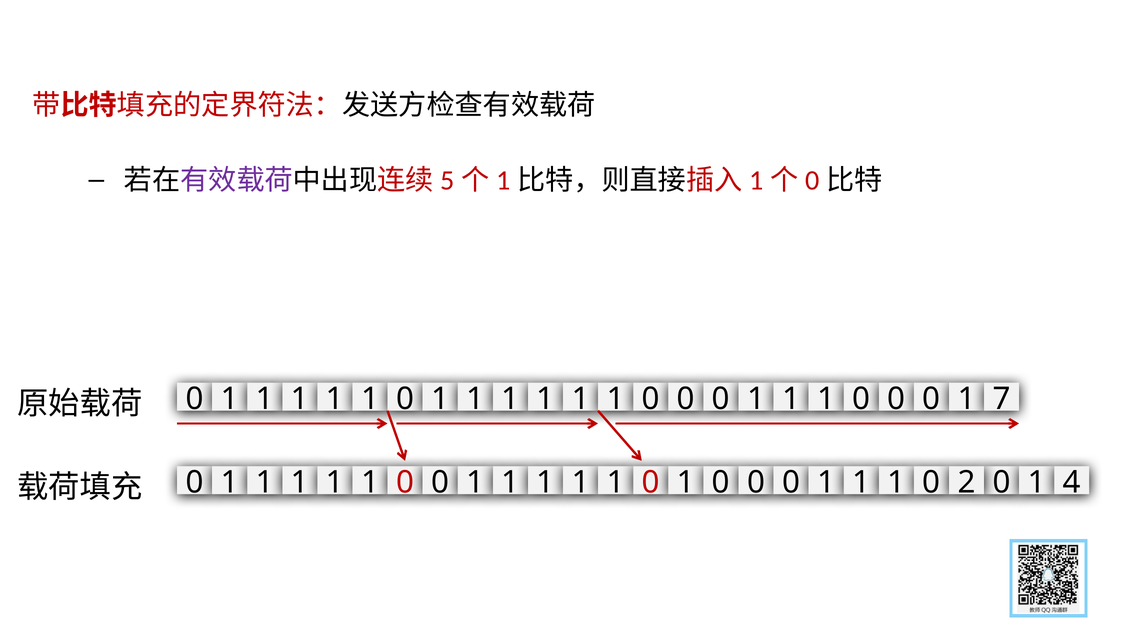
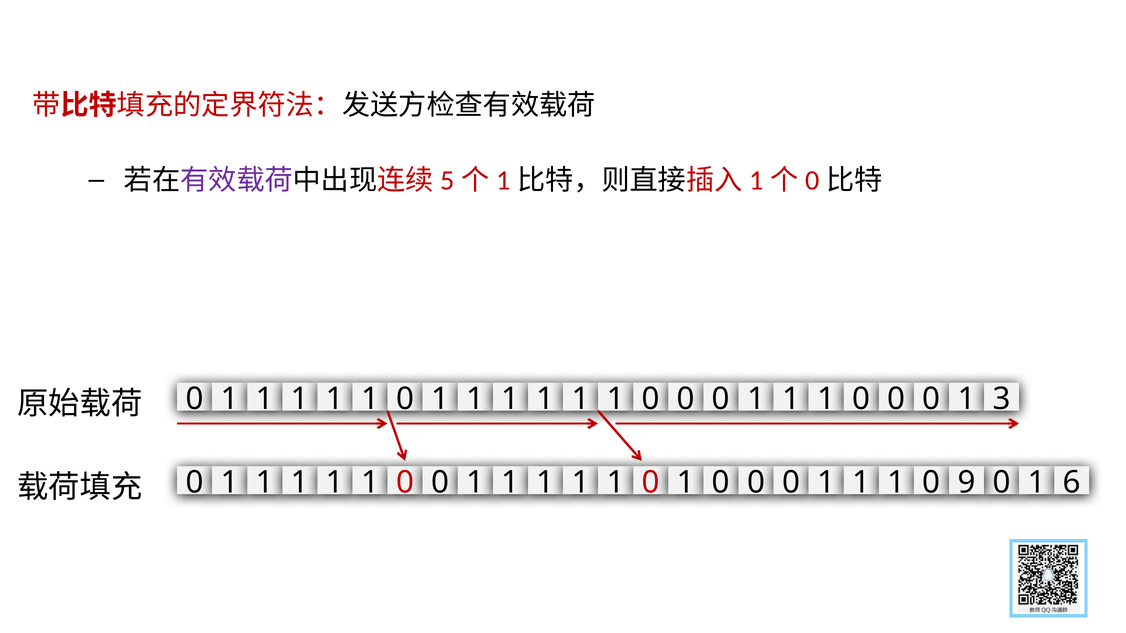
7: 7 -> 3 (1002, 399)
2: 2 -> 9 (966, 483)
4: 4 -> 6 (1072, 483)
